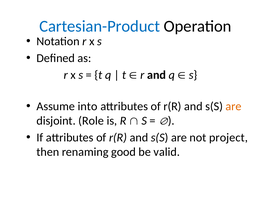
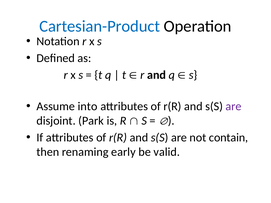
are colour: orange -> purple (234, 106)
Role: Role -> Park (91, 121)
project: project -> contain (229, 138)
good: good -> early (123, 152)
